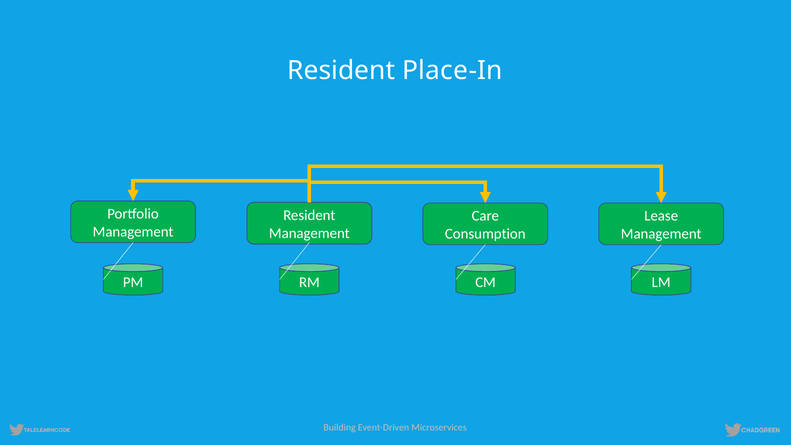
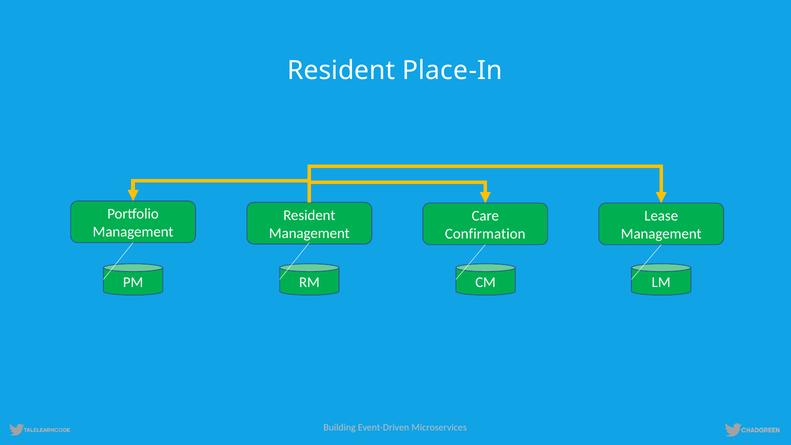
Consumption: Consumption -> Confirmation (485, 234)
